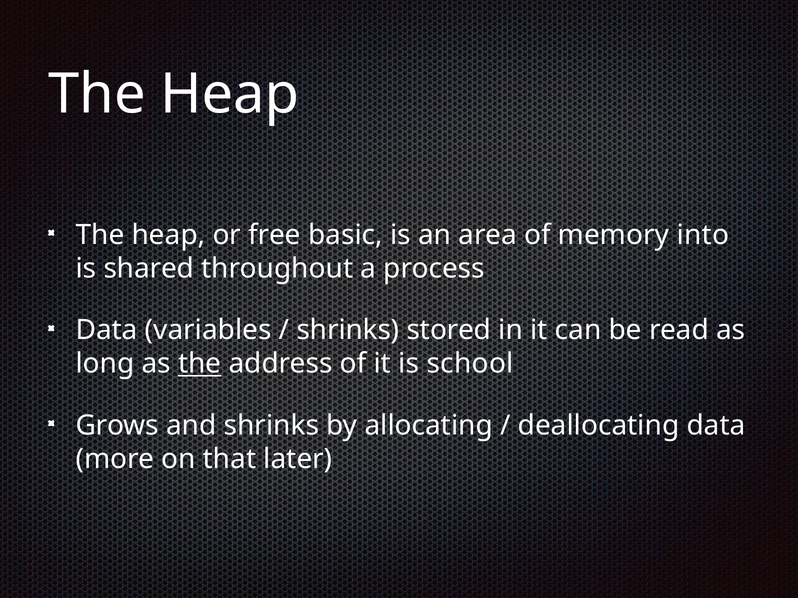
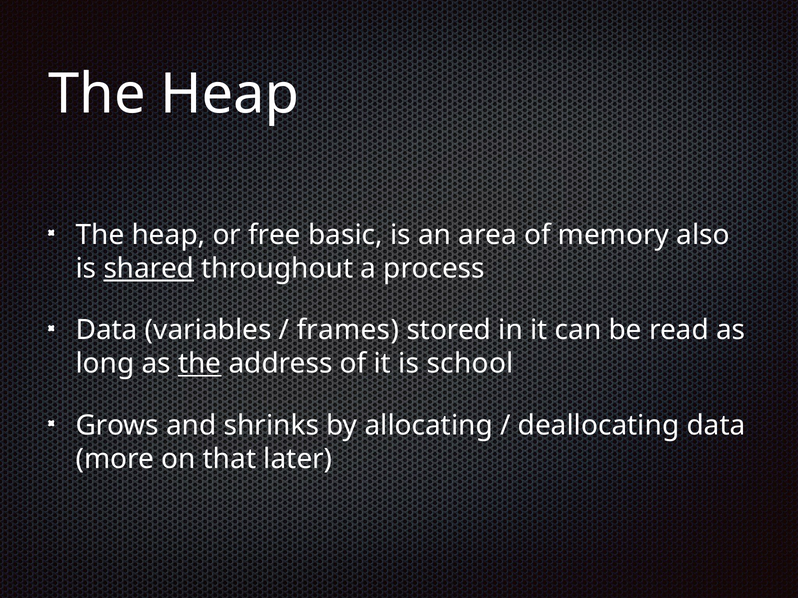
into: into -> also (703, 235)
shared underline: none -> present (149, 269)
shrinks: shrinks -> frames (348, 330)
